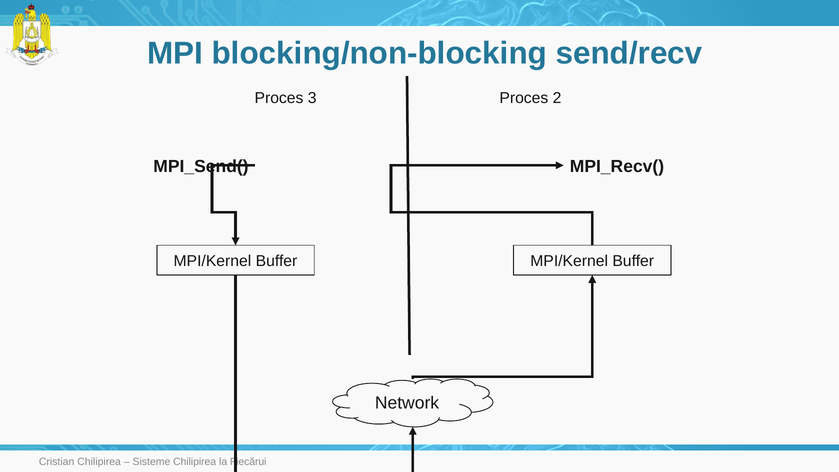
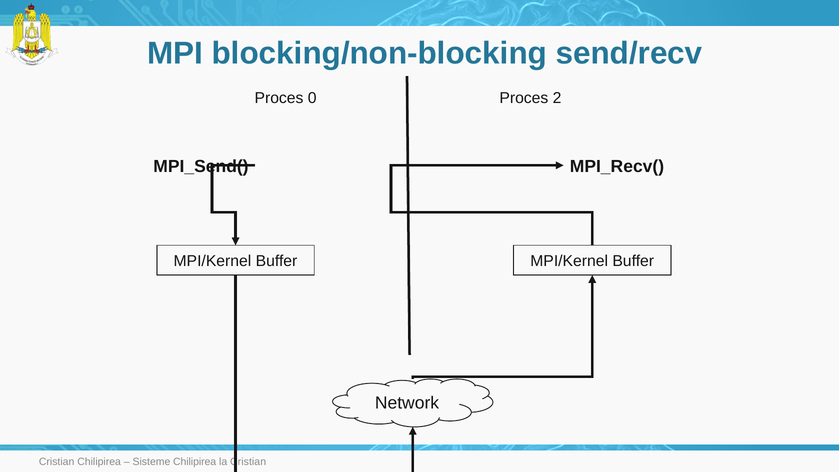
3: 3 -> 0 (312, 98)
la Fiecărui: Fiecărui -> Cristian (248, 462)
